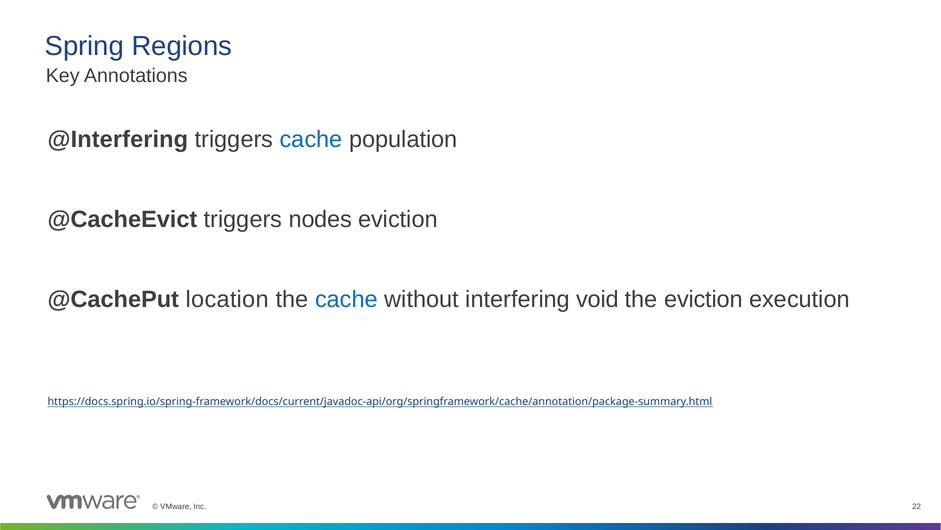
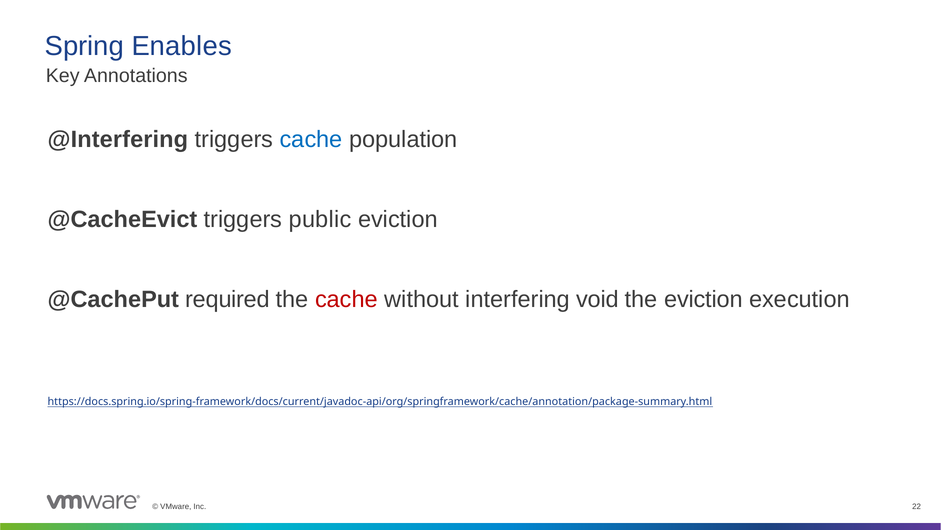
Regions: Regions -> Enables (182, 46)
nodes: nodes -> public (320, 219)
location: location -> required (228, 299)
cache colour: blue -> red (346, 299)
